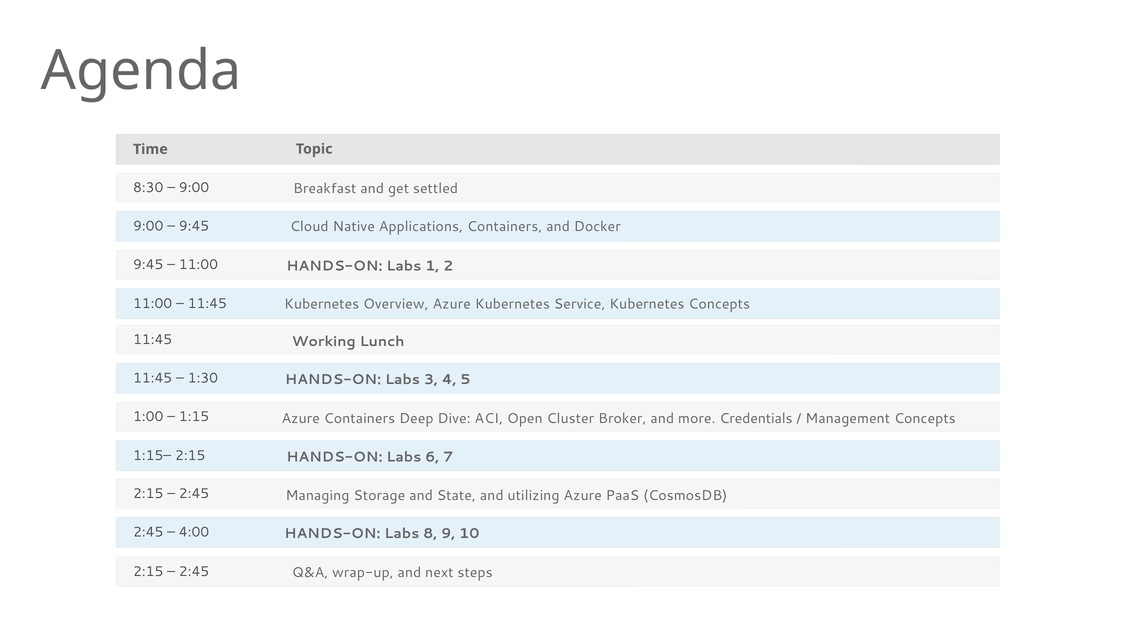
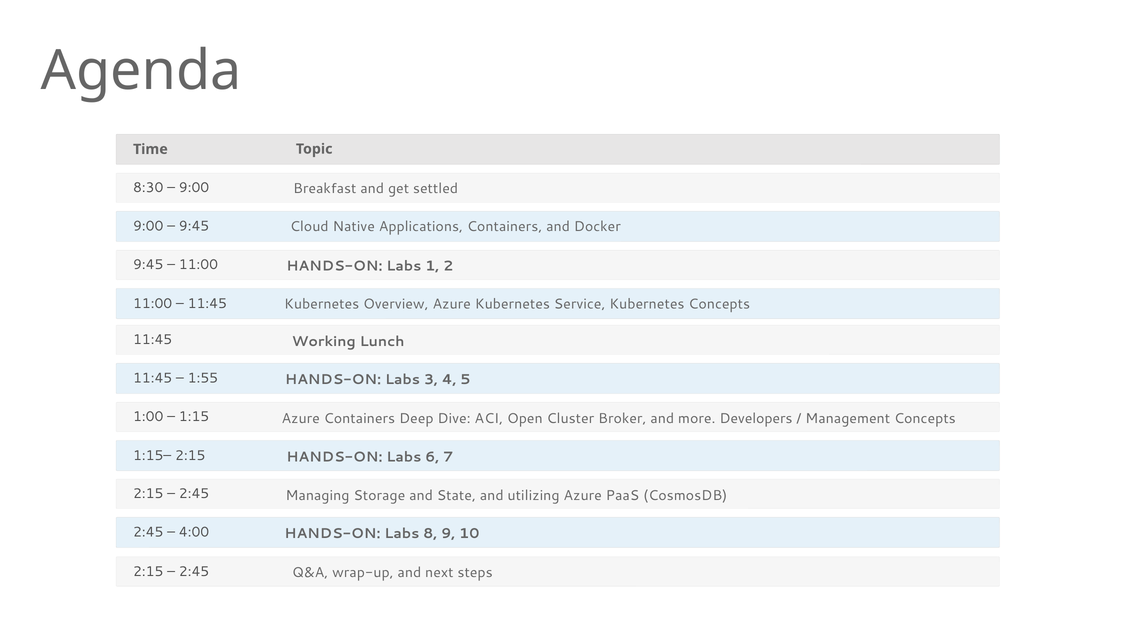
1:30: 1:30 -> 1:55 (203, 379)
Credentials: Credentials -> Developers (756, 419)
